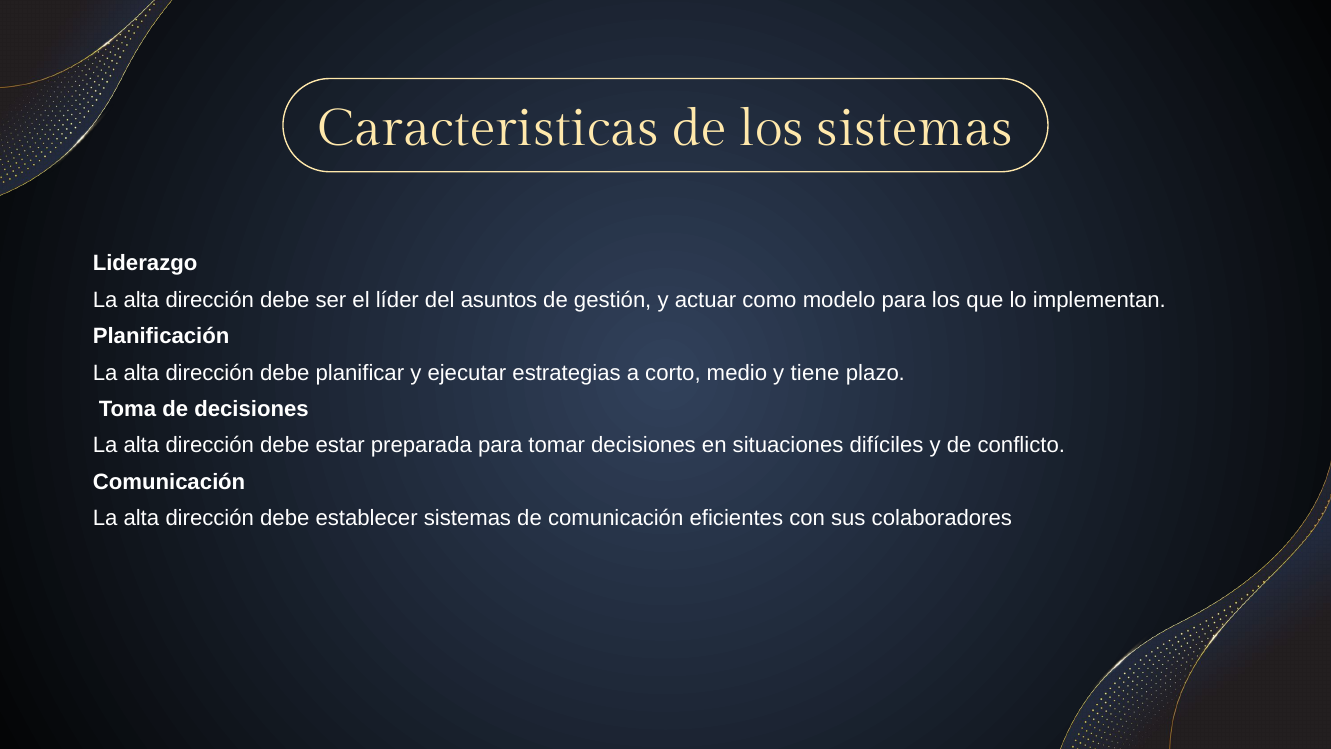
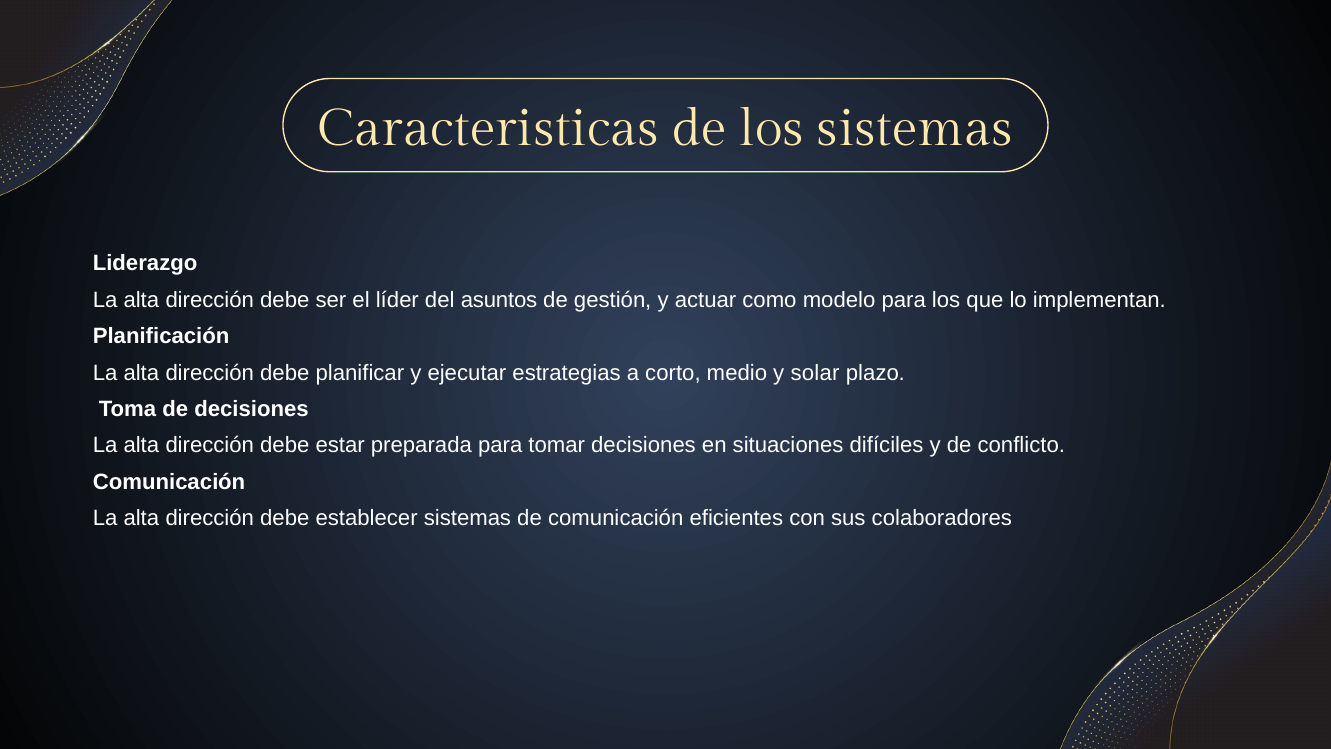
tiene: tiene -> solar (815, 373)
